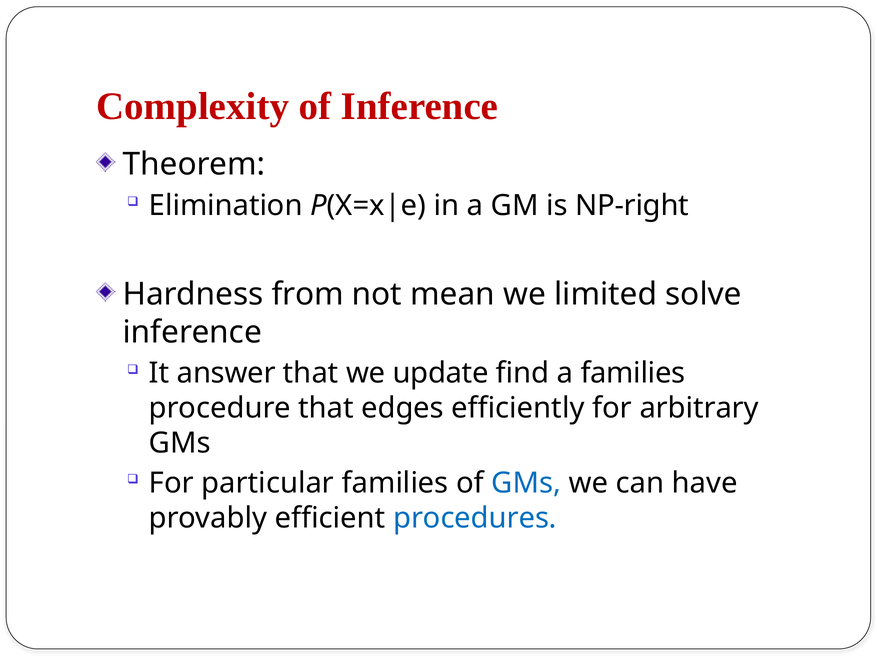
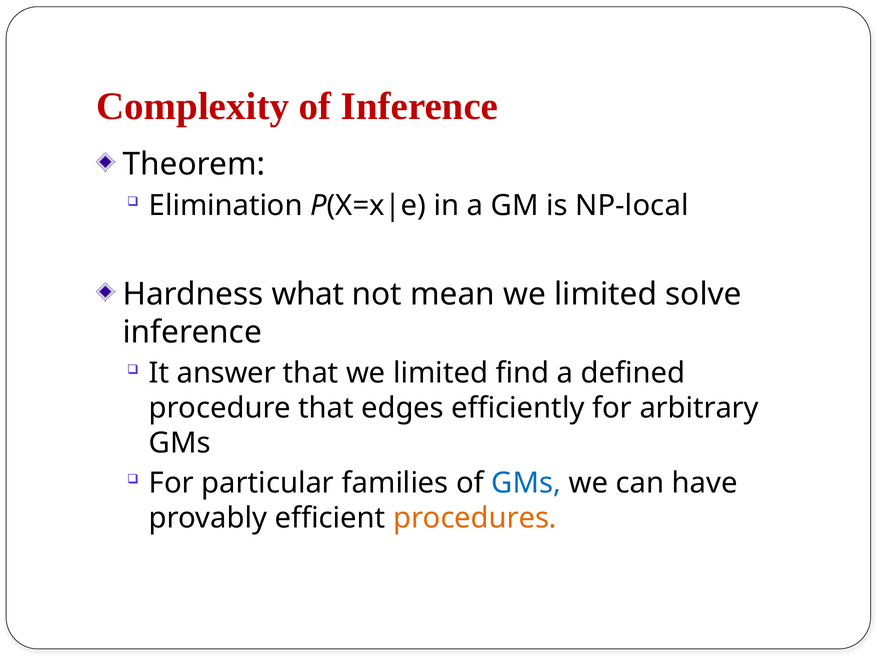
NP-right: NP-right -> NP-local (632, 205)
from: from -> what (308, 294)
that we update: update -> limited (441, 373)
a families: families -> defined (633, 373)
procedures colour: blue -> orange (475, 518)
